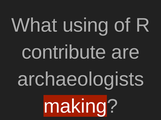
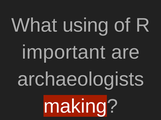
contribute: contribute -> important (64, 53)
